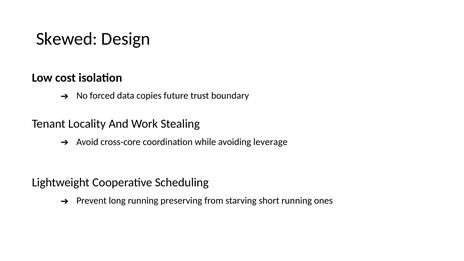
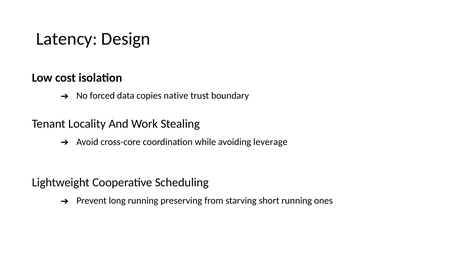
Skewed: Skewed -> Latency (67, 39)
future: future -> native (176, 96)
